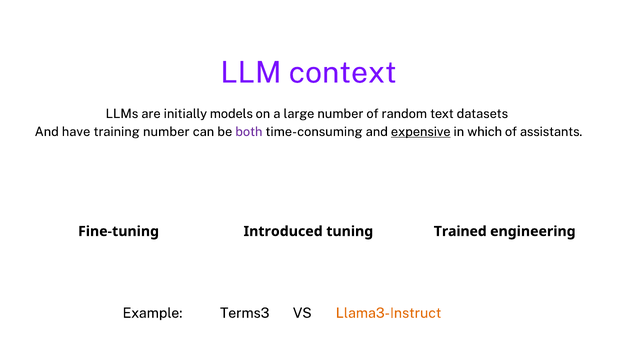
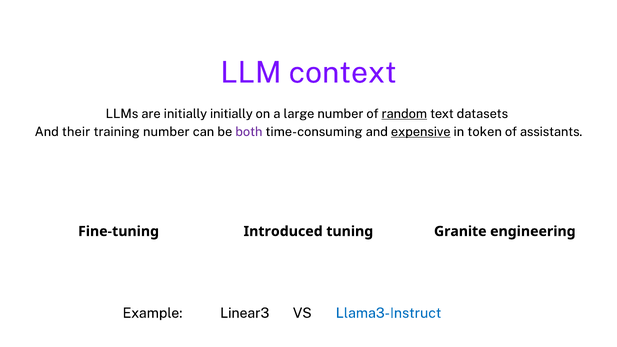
initially models: models -> initially (231, 114)
random underline: none -> present (404, 114)
have: have -> their (76, 132)
which: which -> token (485, 132)
Trained: Trained -> Granite (460, 231)
Terms3: Terms3 -> Linear3 (245, 313)
Llama3-Instruct colour: orange -> blue (389, 313)
